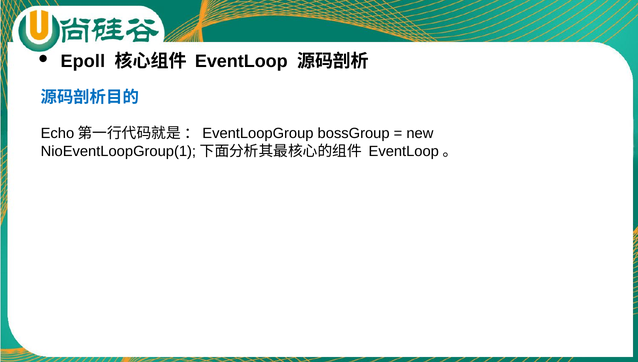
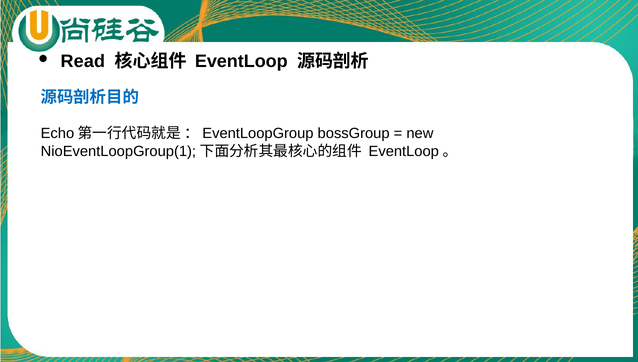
Epoll: Epoll -> Read (83, 61)
